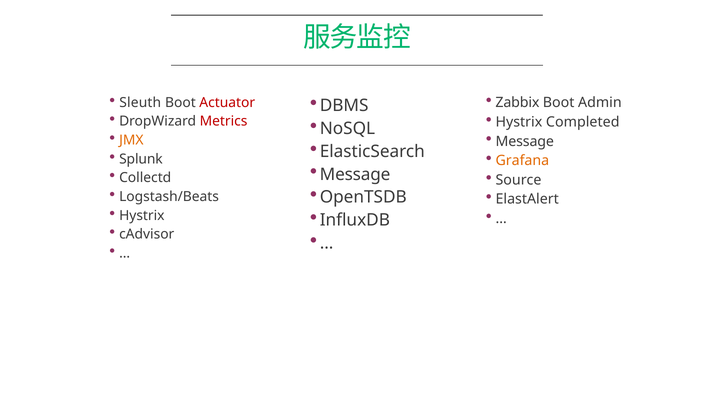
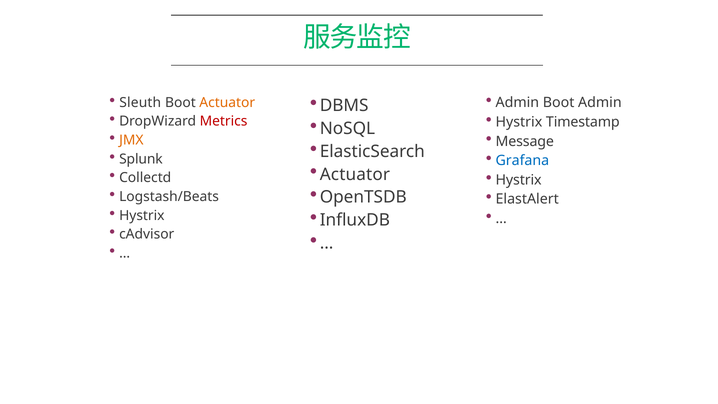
Actuator colour: red -> orange (227, 102)
Zabbix: Zabbix -> Admin (517, 103)
Completed: Completed -> Timestamp (583, 122)
Grafana colour: orange -> blue (522, 161)
Message: Message -> Actuator (355, 174)
Source: Source -> Hystrix (519, 180)
